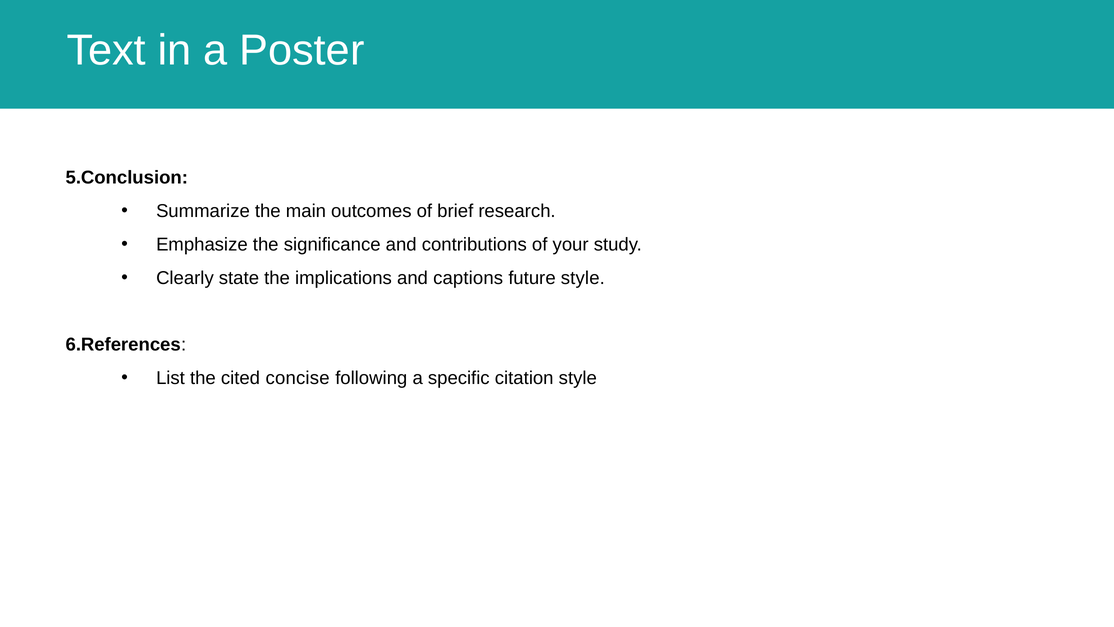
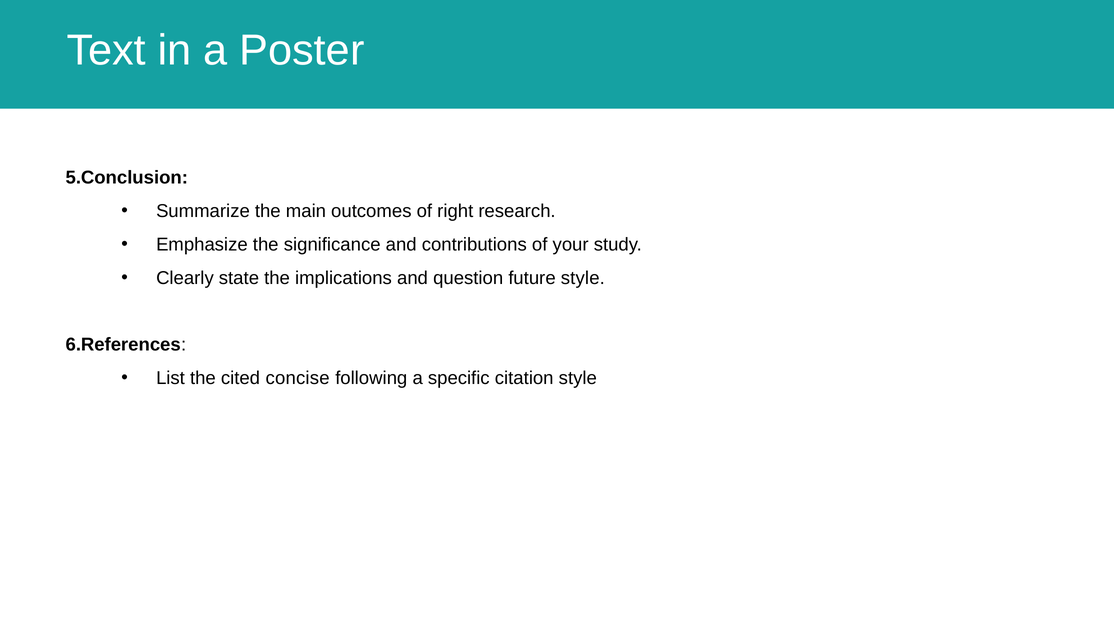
brief: brief -> right (455, 211)
captions: captions -> question (468, 278)
